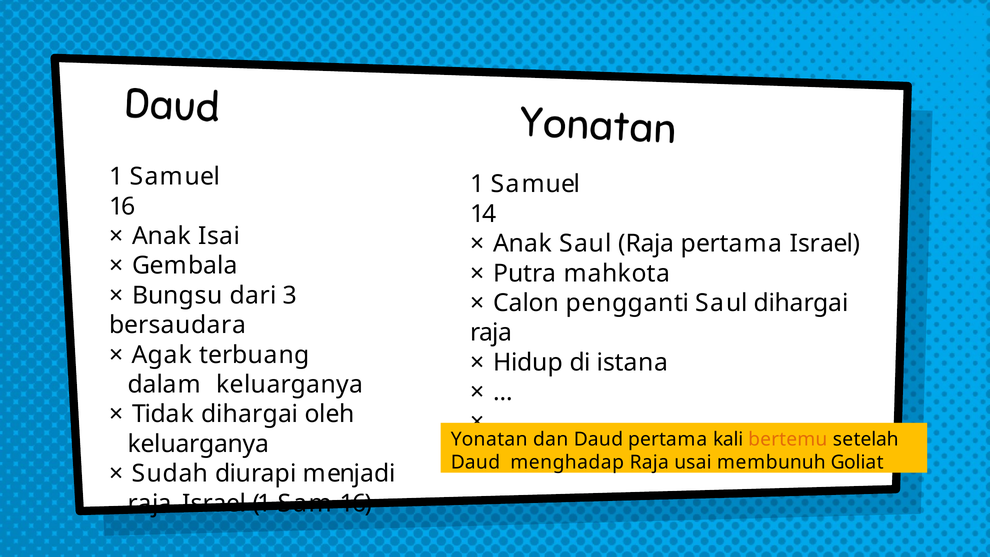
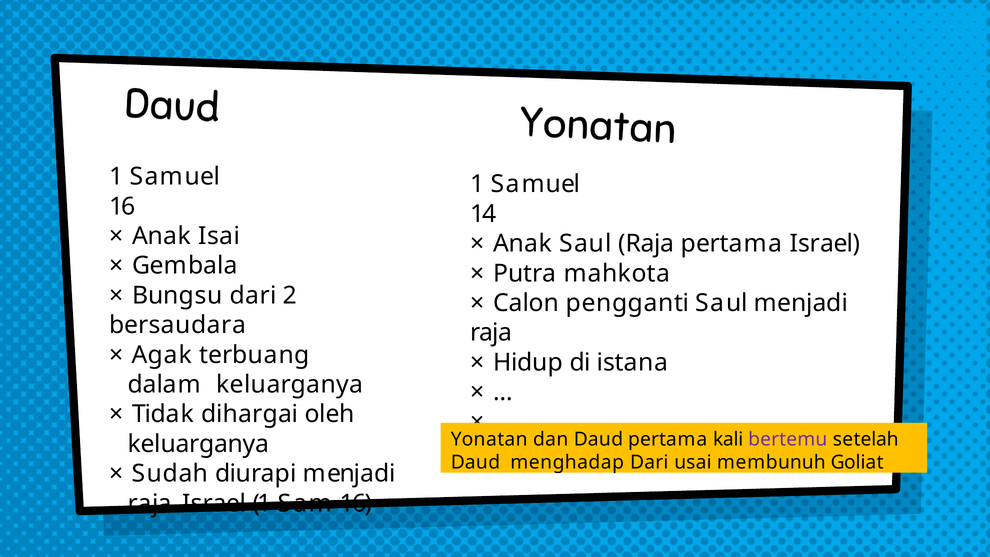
3: 3 -> 2 (290, 295)
Saul dihargai: dihargai -> menjadi (801, 303)
bertemu colour: orange -> purple (788, 439)
menghadap Raja: Raja -> Dari (649, 462)
